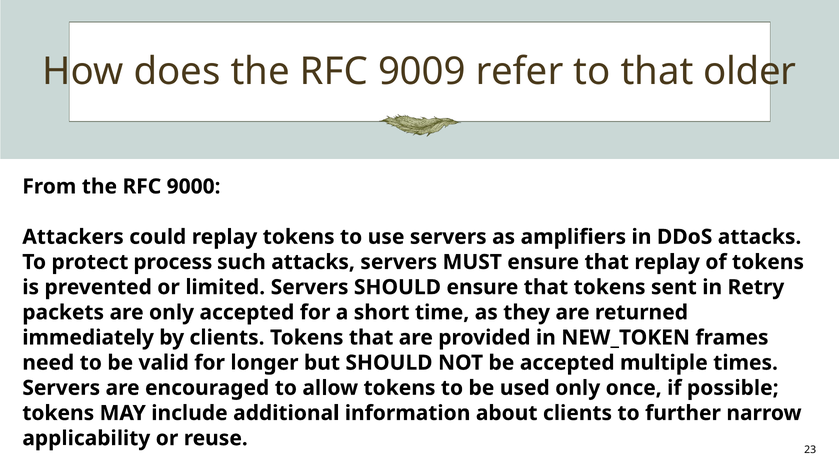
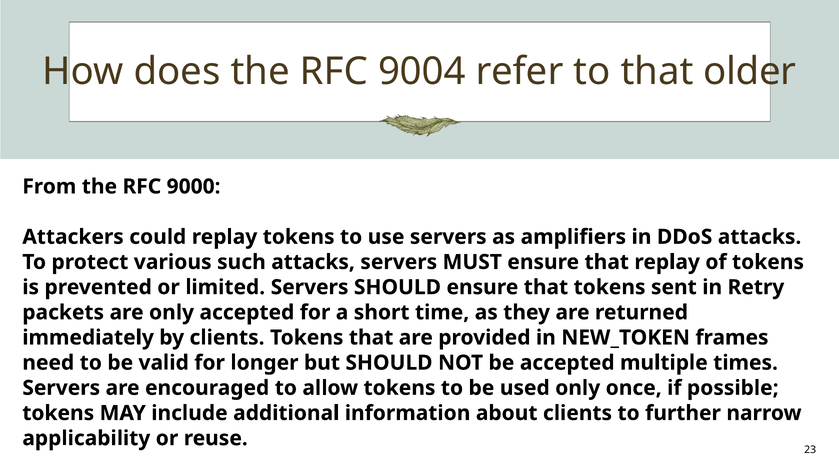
9009: 9009 -> 9004 (422, 72)
process: process -> various (173, 262)
